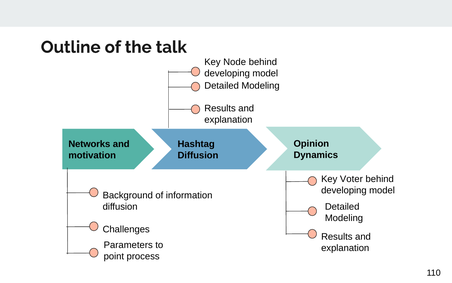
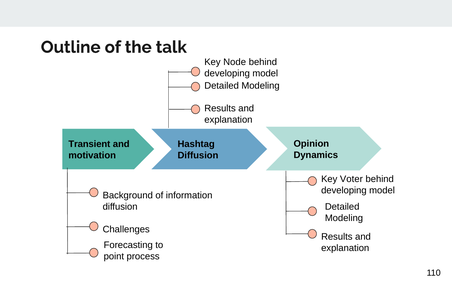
Networks: Networks -> Transient (89, 144)
Parameters: Parameters -> Forecasting (128, 244)
